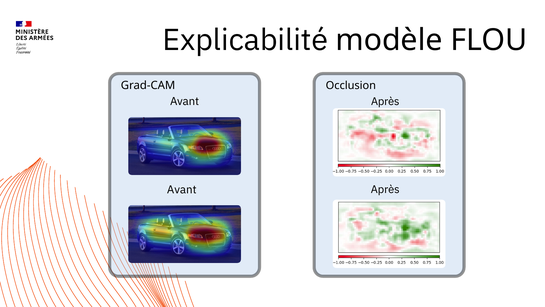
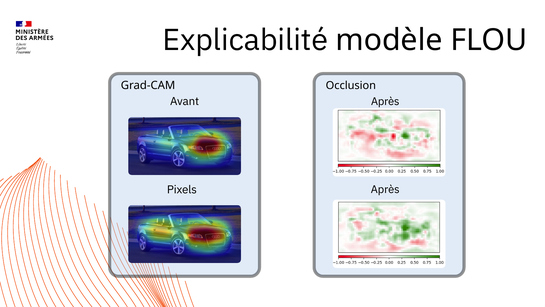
Avant: Avant -> Pixels (182, 189)
